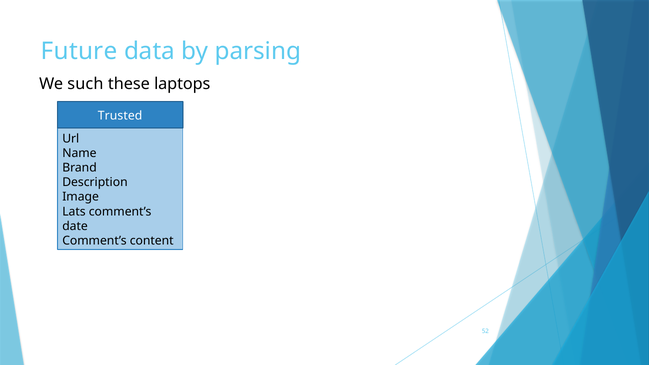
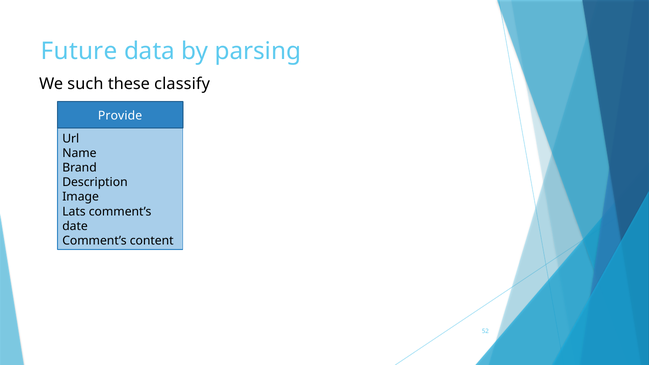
laptops: laptops -> classify (182, 84)
Trusted: Trusted -> Provide (120, 116)
